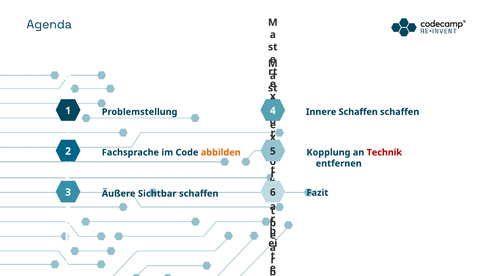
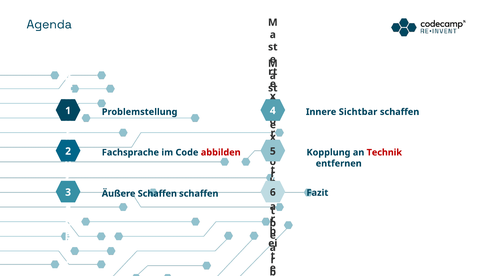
Innere Schaffen: Schaffen -> Sichtbar (358, 112)
abbilden colour: orange -> red (221, 152)
Äußere Sichtbar: Sichtbar -> Schaffen (157, 193)
